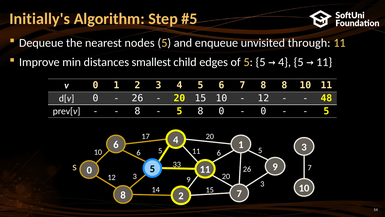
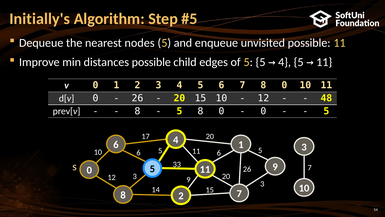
unvisited through: through -> possible (309, 43)
distances smallest: smallest -> possible (151, 62)
7 8 8: 8 -> 0 (284, 85)
